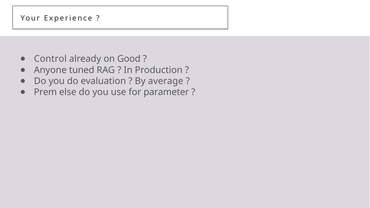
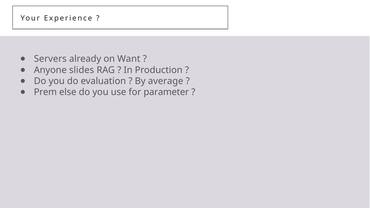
Control: Control -> Servers (50, 59)
Good: Good -> Want (129, 59)
tuned: tuned -> slides (82, 70)
